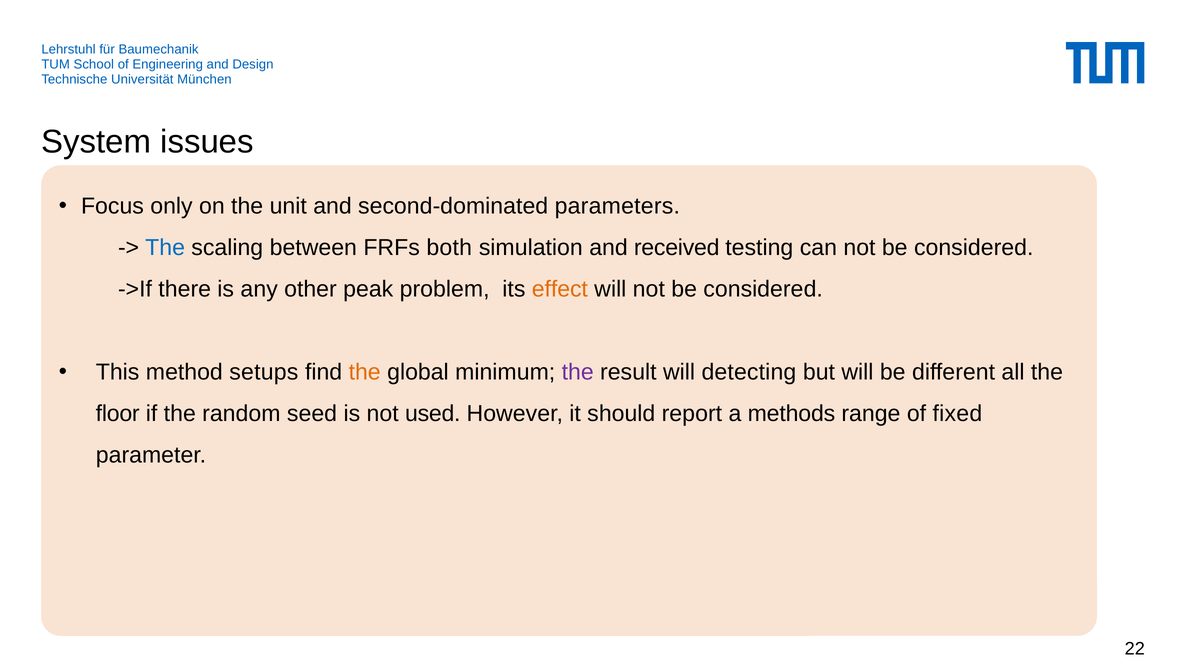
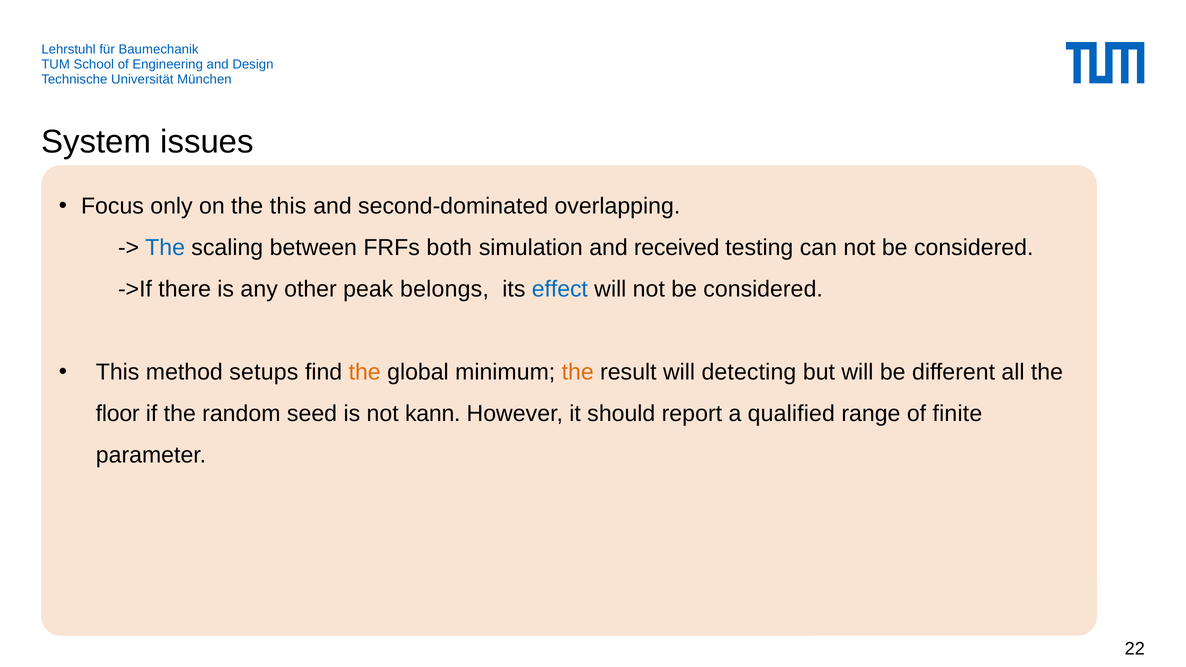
the unit: unit -> this (288, 206)
parameters: parameters -> overlapping (617, 206)
problem: problem -> belongs (445, 289)
effect colour: orange -> blue (560, 289)
the colour: purple -> orange (578, 372)
used: used -> kann (433, 414)
methods: methods -> qualified (791, 414)
fixed: fixed -> finite (957, 414)
